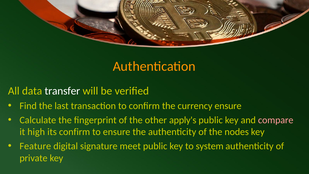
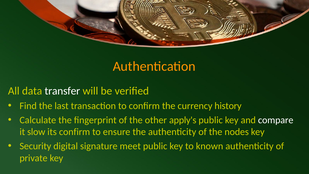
currency ensure: ensure -> history (228, 106)
compare colour: pink -> white (276, 120)
high: high -> slow (36, 132)
Feature: Feature -> Security (35, 146)
system: system -> known (210, 146)
